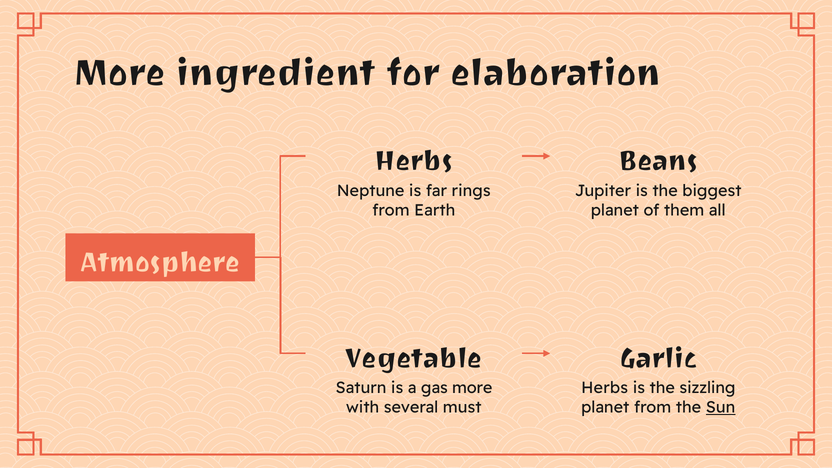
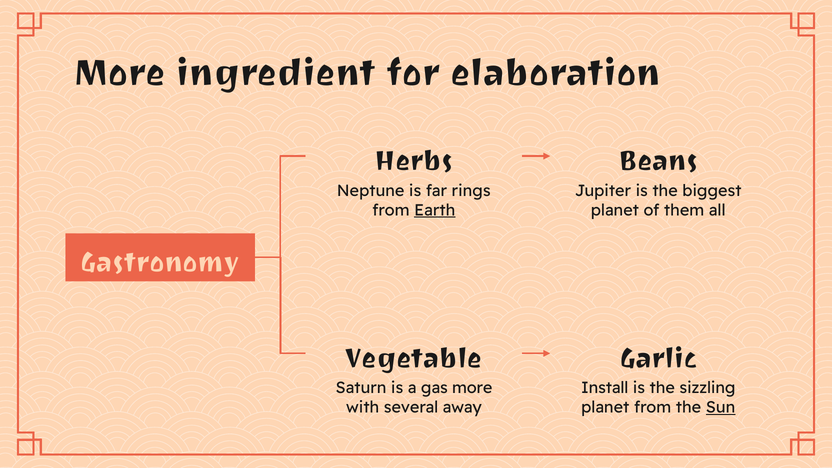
Earth underline: none -> present (435, 210)
Atmosphere: Atmosphere -> Gastronomy (160, 260)
Herbs: Herbs -> Install (605, 388)
must: must -> away (462, 407)
